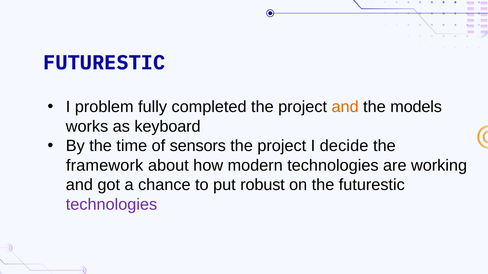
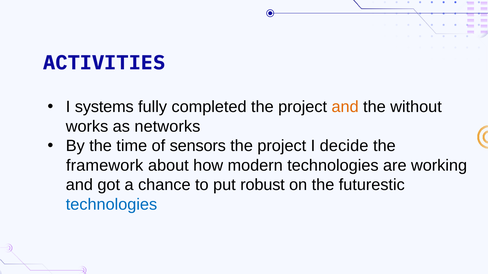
FUTURESTIC: FUTURESTIC -> ACTIVITIES (104, 63)
problem: problem -> systems (104, 107)
models: models -> without (416, 107)
keyboard: keyboard -> networks (167, 127)
technologies colour: purple -> blue (111, 205)
